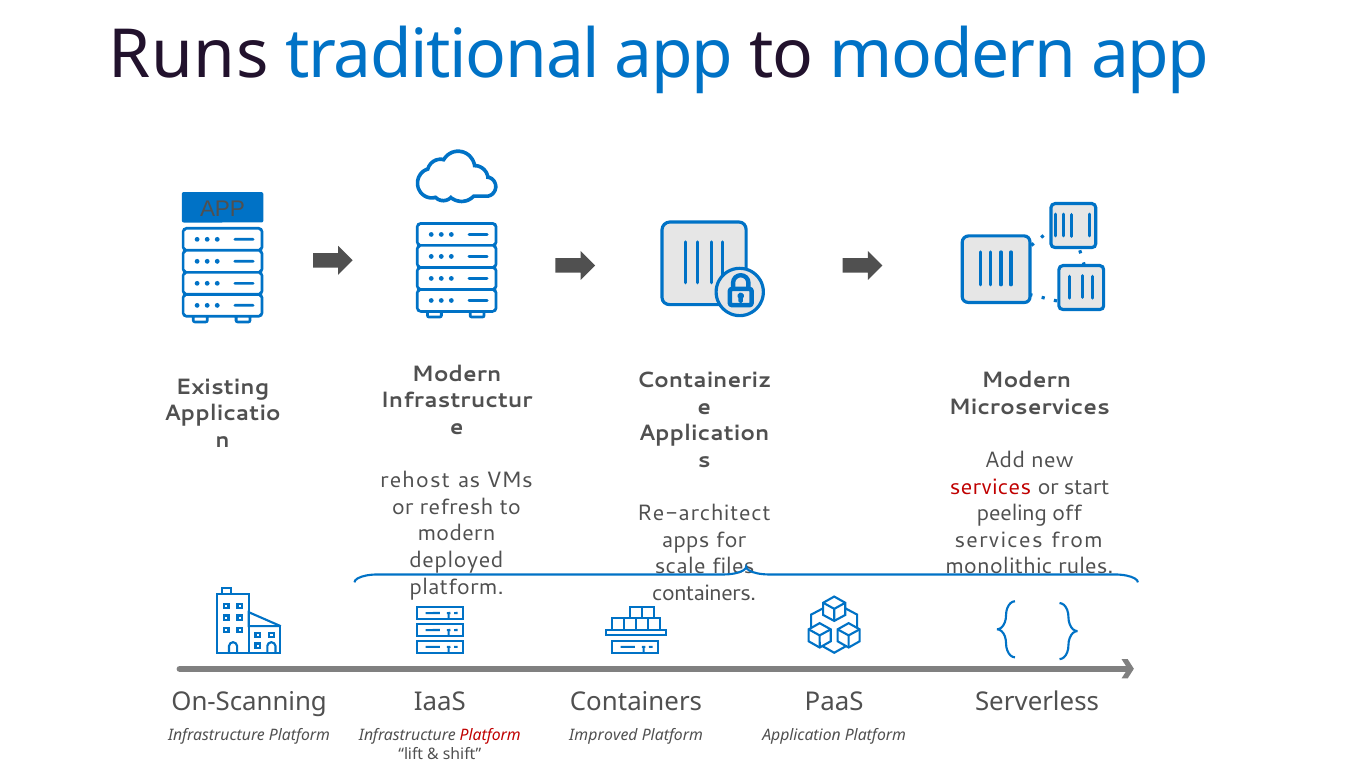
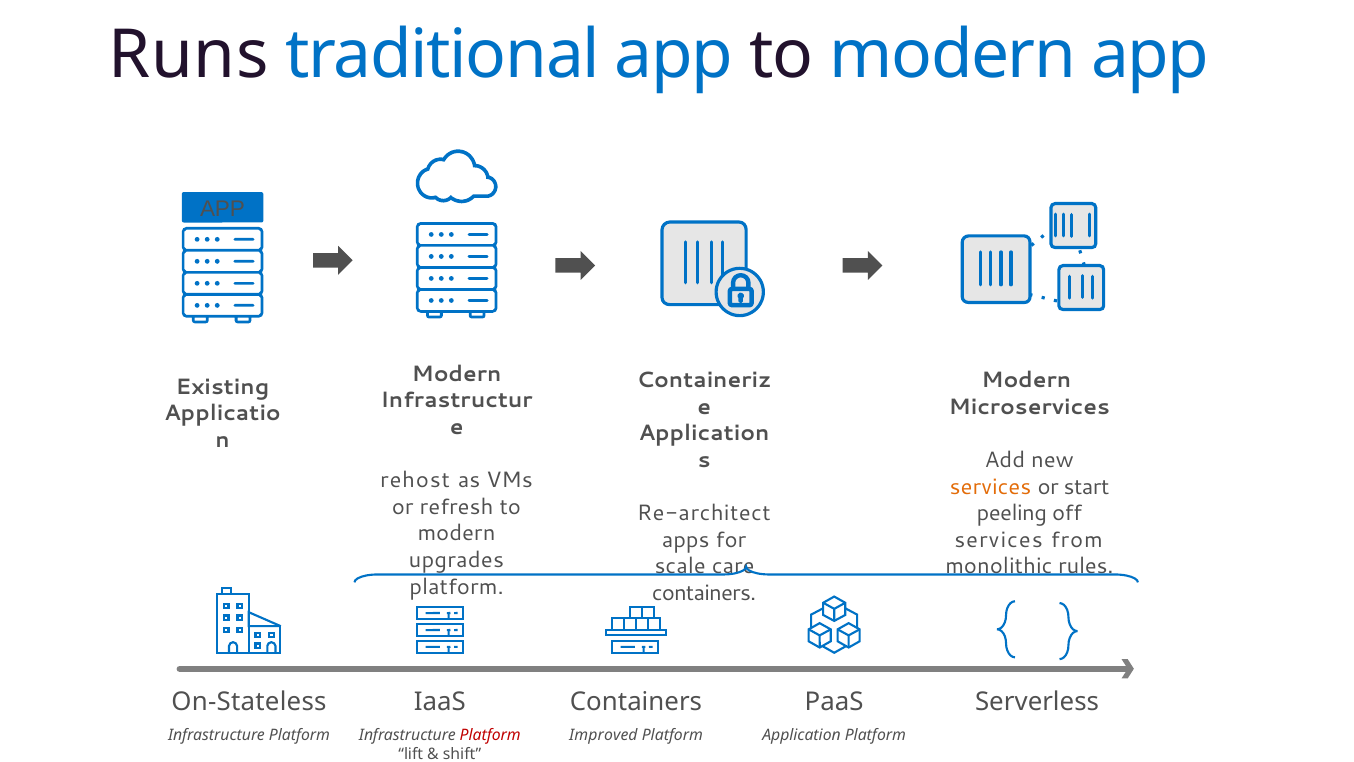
services colour: red -> orange (991, 487)
deployed: deployed -> upgrades (456, 560)
files: files -> care (733, 566)
On-Scanning: On-Scanning -> On-Stateless (249, 702)
